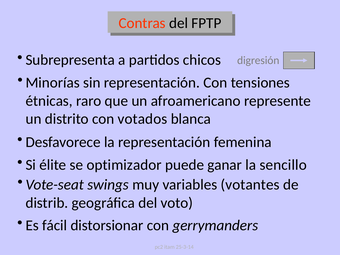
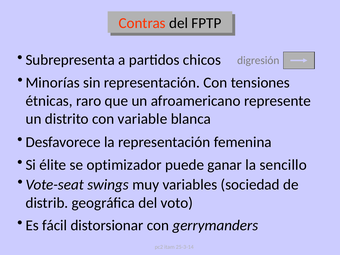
votados: votados -> variable (142, 119)
votantes: votantes -> sociedad (250, 185)
